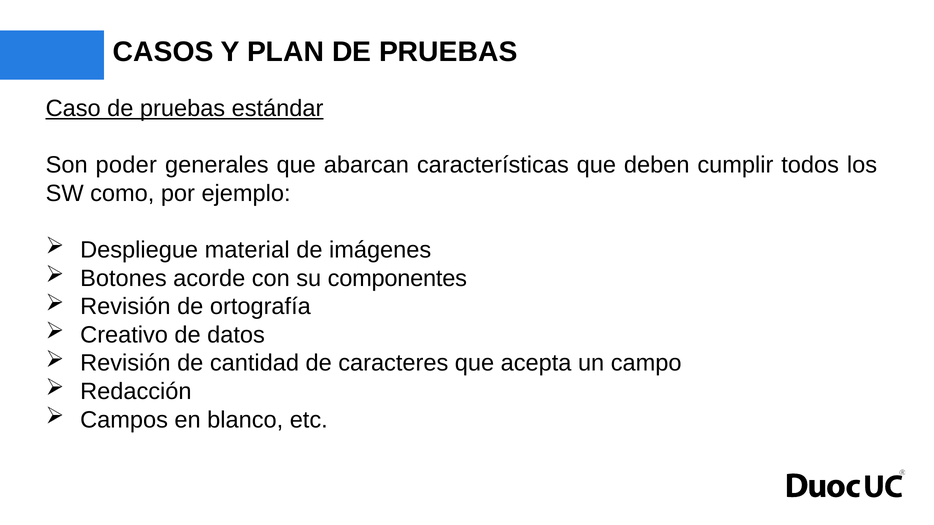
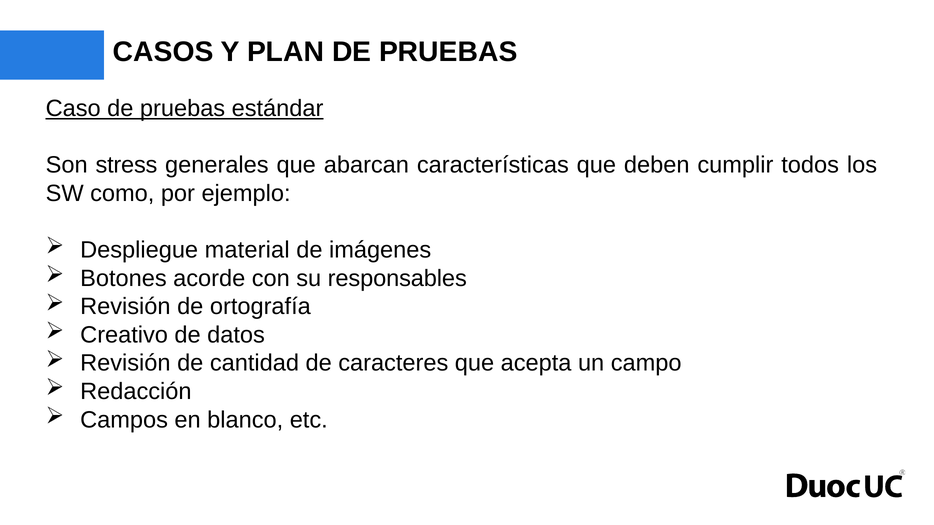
poder: poder -> stress (126, 165)
componentes: componentes -> responsables (397, 278)
